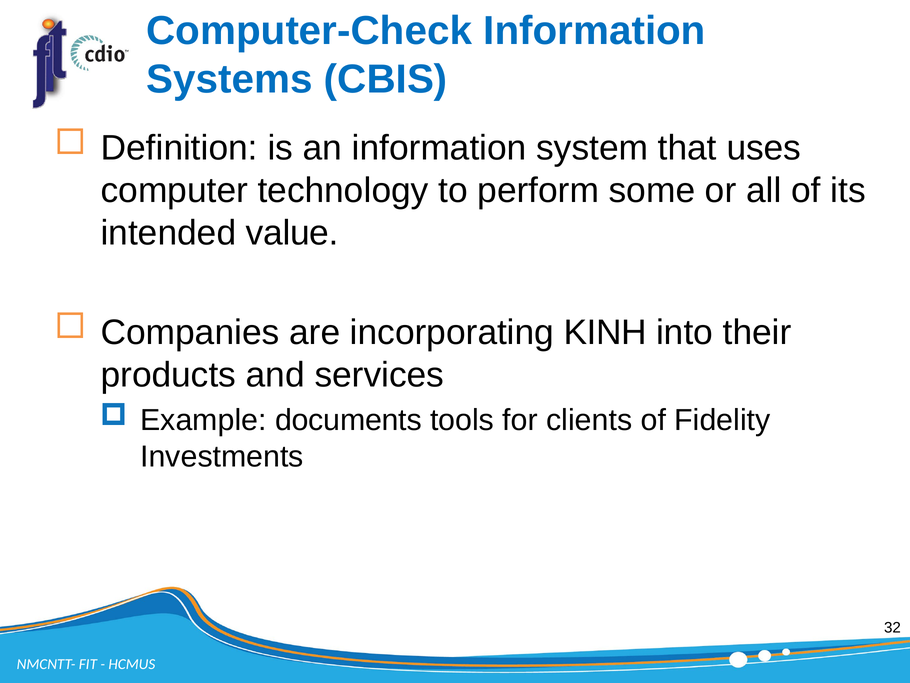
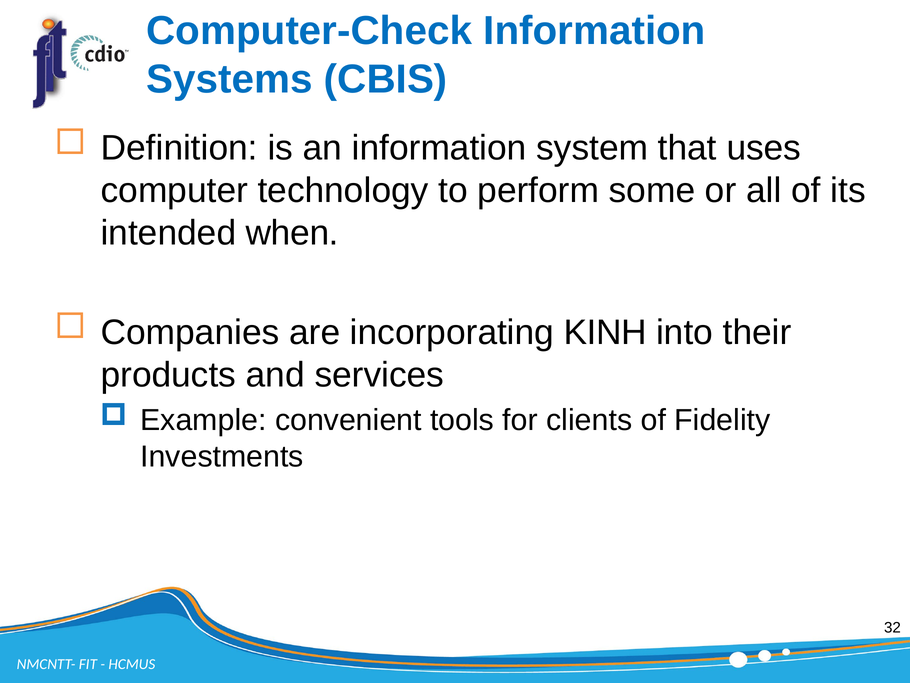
value: value -> when (292, 233)
documents: documents -> convenient (348, 420)
